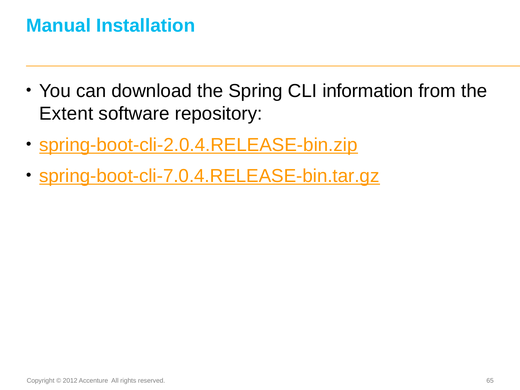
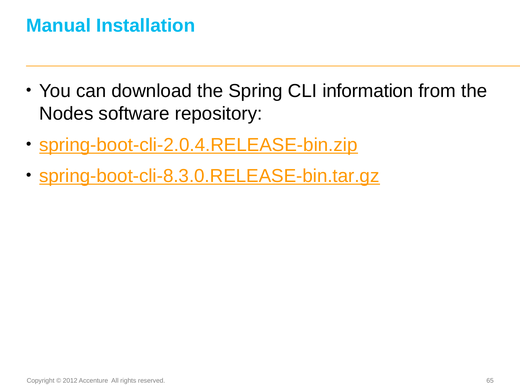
Extent: Extent -> Nodes (66, 114)
spring-boot-cli-7.0.4.RELEASE-bin.tar.gz: spring-boot-cli-7.0.4.RELEASE-bin.tar.gz -> spring-boot-cli-8.3.0.RELEASE-bin.tar.gz (209, 176)
